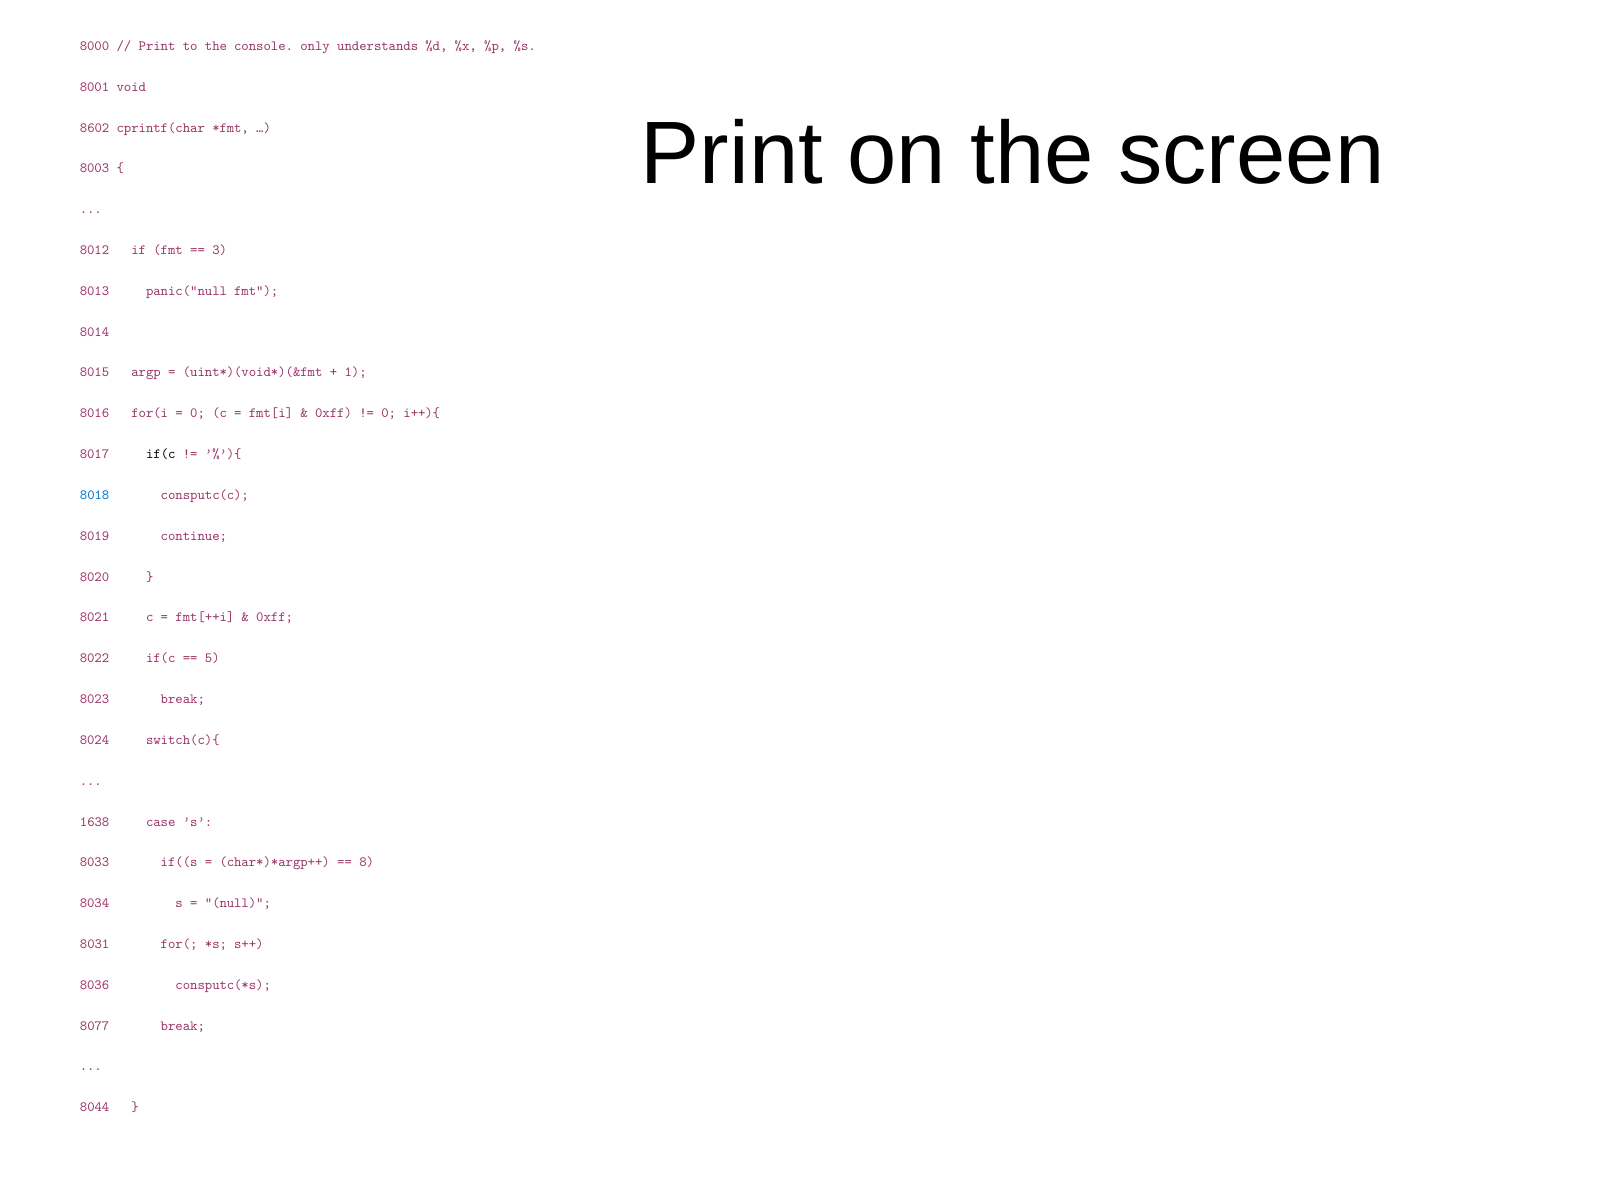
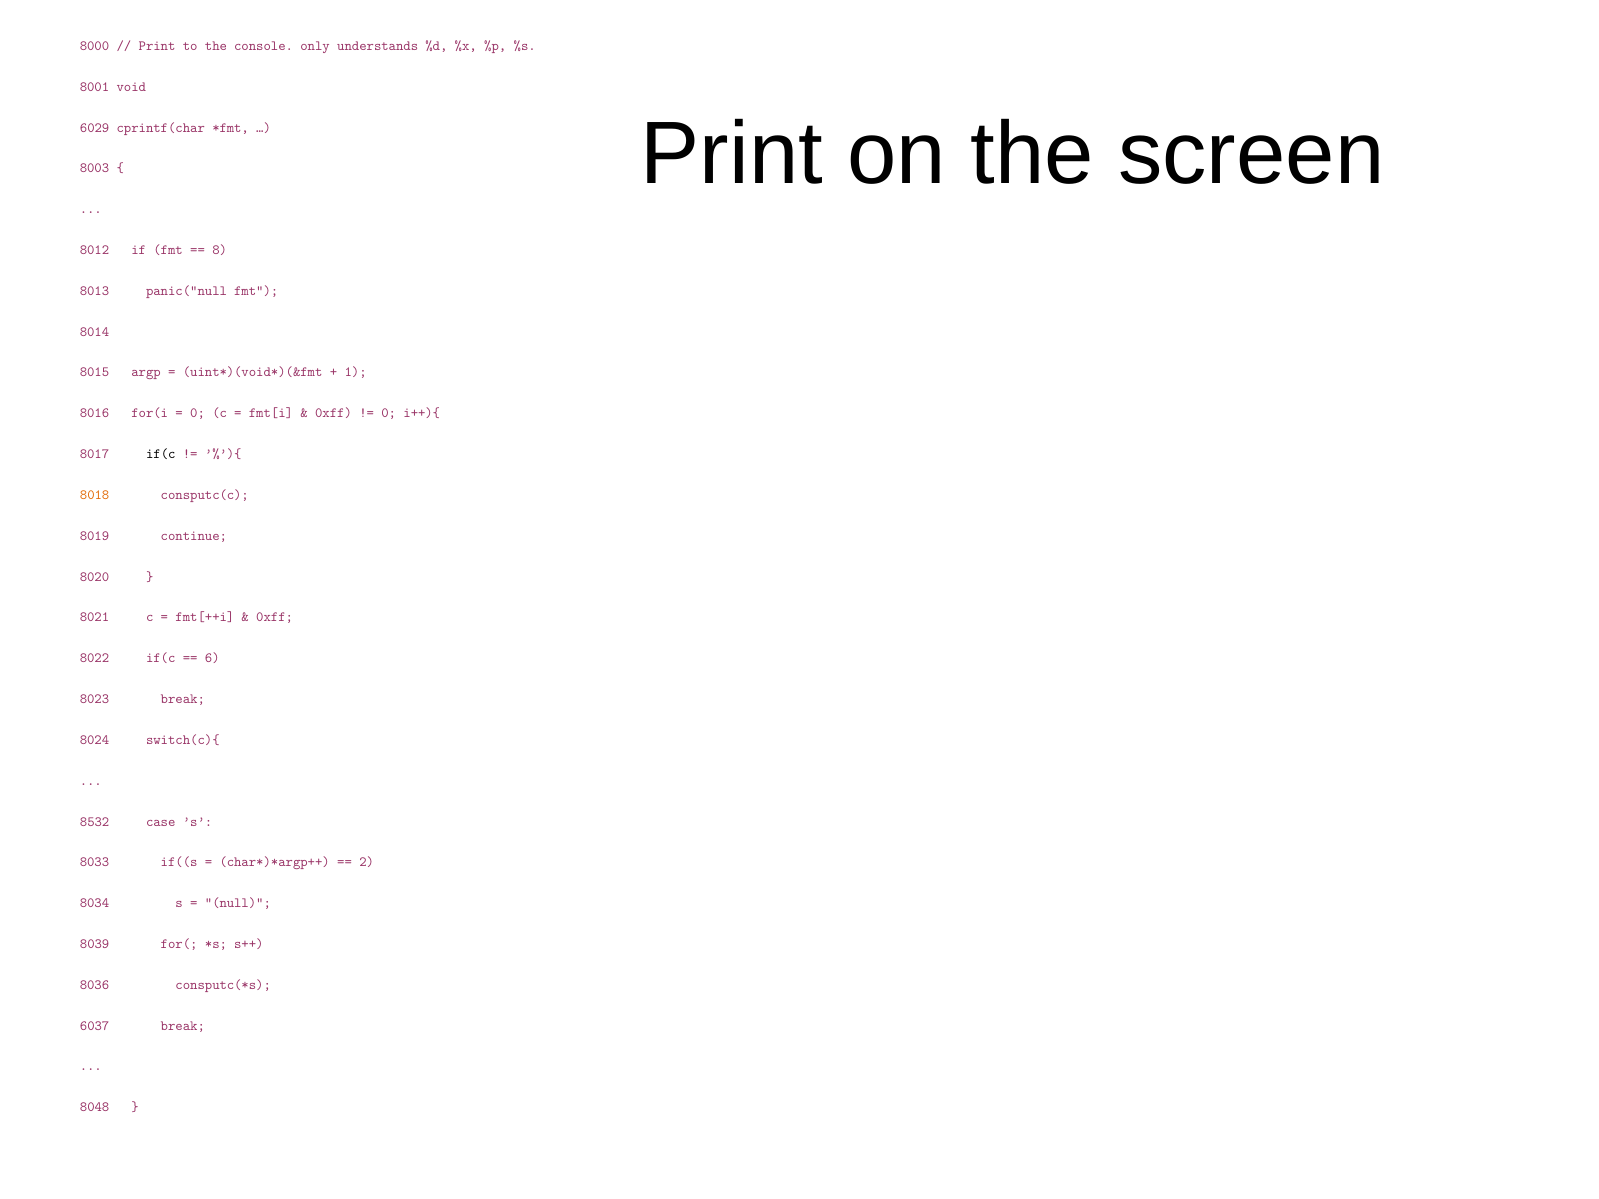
8602: 8602 -> 6029 (95, 127)
3: 3 -> 8 (220, 250)
8018 colour: blue -> orange (95, 495)
5: 5 -> 6 (212, 658)
1638: 1638 -> 8532 (95, 821)
8: 8 -> 2 (367, 862)
8031: 8031 -> 8039 (95, 944)
8077: 8077 -> 6037 (95, 1026)
8044: 8044 -> 8048 (95, 1107)
